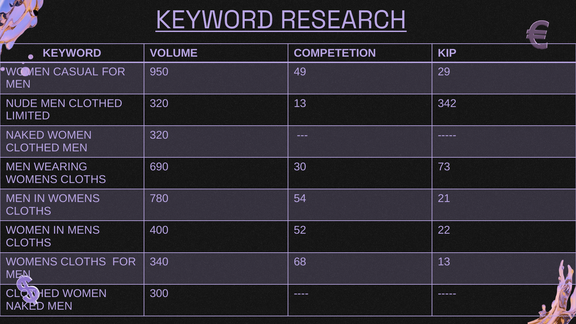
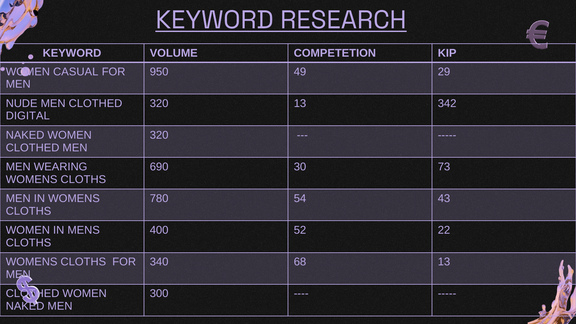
LIMITED: LIMITED -> DIGITAL (28, 116)
21: 21 -> 43 (444, 198)
